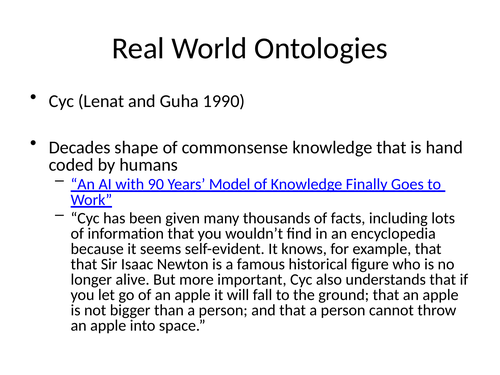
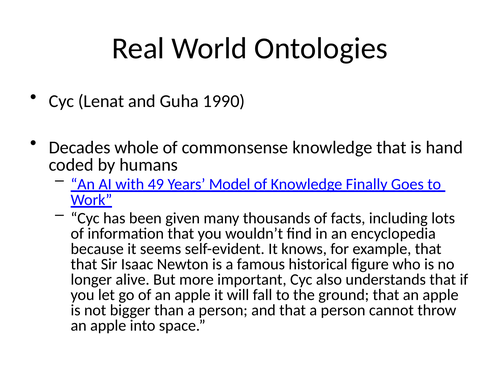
shape: shape -> whole (137, 147)
90: 90 -> 49 (156, 184)
